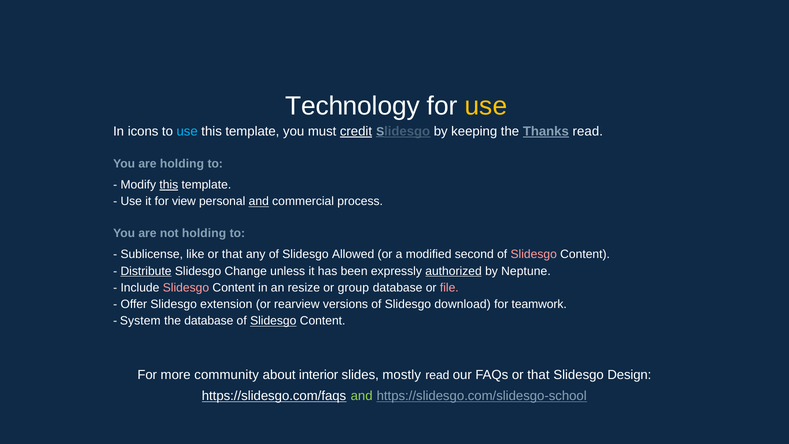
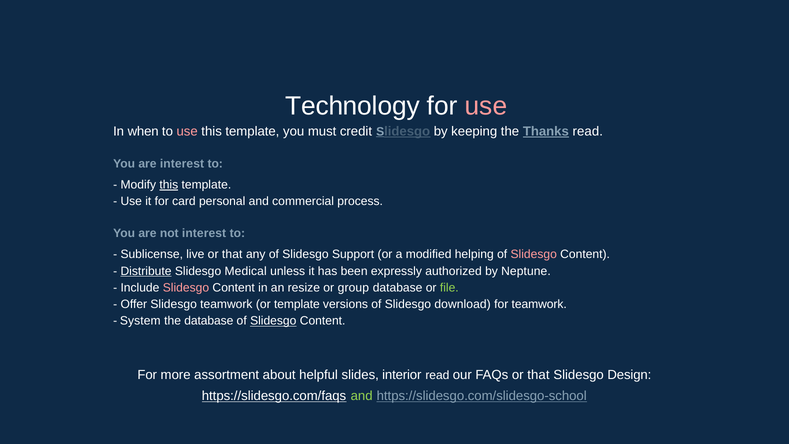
use colour: yellow -> pink (486, 106)
icons: icons -> when (143, 131)
use colour: light blue -> pink (187, 131)
credit underline: present -> none (356, 131)
are holding: holding -> interest (182, 164)
view: view -> card (184, 201)
and underline: present -> none (259, 201)
not holding: holding -> interest (204, 233)
like: like -> live (195, 254)
Allowed: Allowed -> Support (353, 254)
second: second -> helping (474, 254)
Change: Change -> Medical (246, 271)
authorized underline: present -> none (454, 271)
file colour: pink -> light green (449, 288)
Slidesgo extension: extension -> teamwork (226, 304)
or rearview: rearview -> template (297, 304)
community: community -> assortment (227, 375)
interior: interior -> helpful (319, 375)
mostly: mostly -> interior (402, 375)
